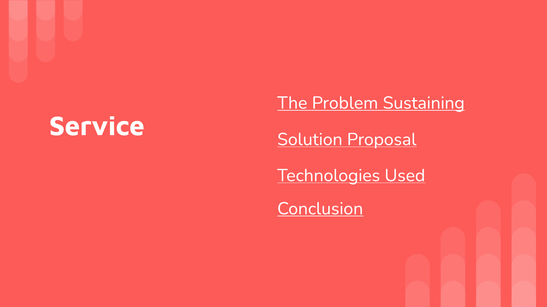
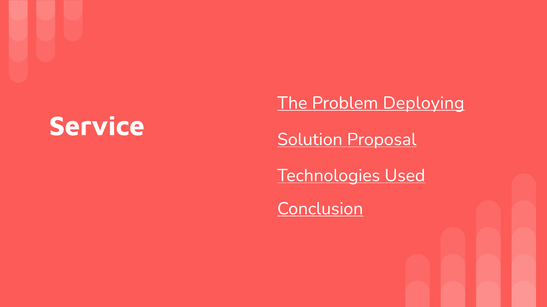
Sustaining: Sustaining -> Deploying (424, 103)
